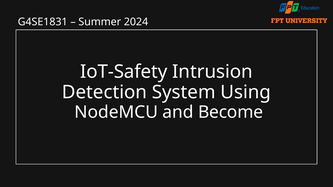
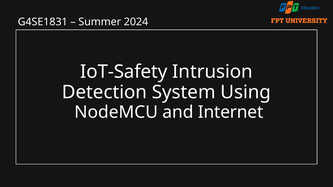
Become: Become -> Internet (231, 112)
